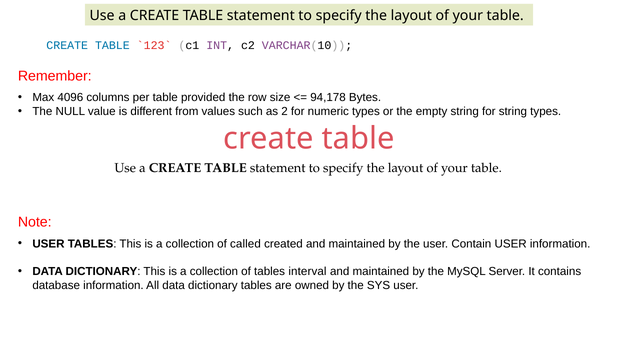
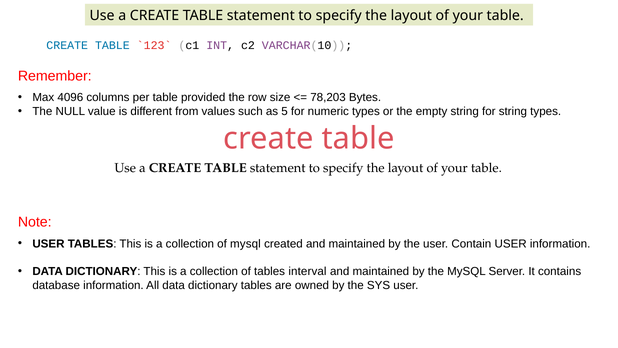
94,178: 94,178 -> 78,203 (328, 98)
2: 2 -> 5 (285, 111)
of called: called -> mysql (245, 244)
